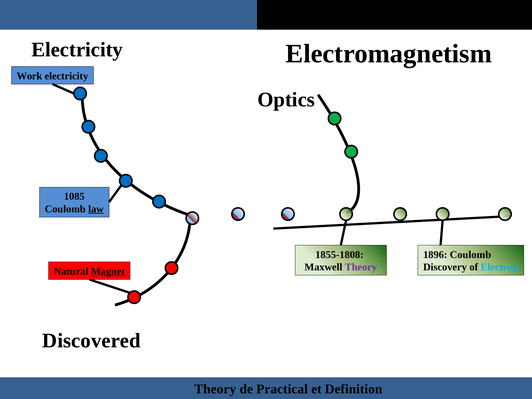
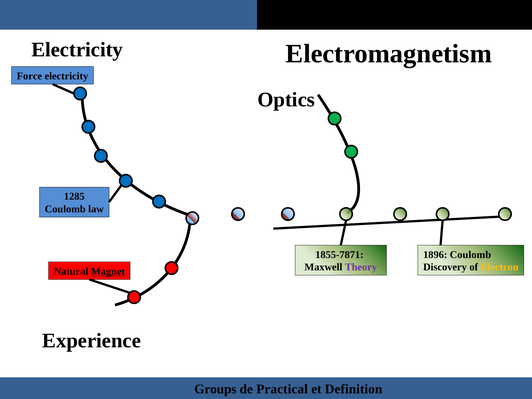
Work: Work -> Force (29, 76)
1085: 1085 -> 1285 (74, 197)
law underline: present -> none (96, 209)
1855-1808: 1855-1808 -> 1855-7871 (339, 255)
Electron colour: light blue -> yellow (500, 267)
Discovered: Discovered -> Experience (92, 341)
Theory: Theory -> Groups (215, 389)
